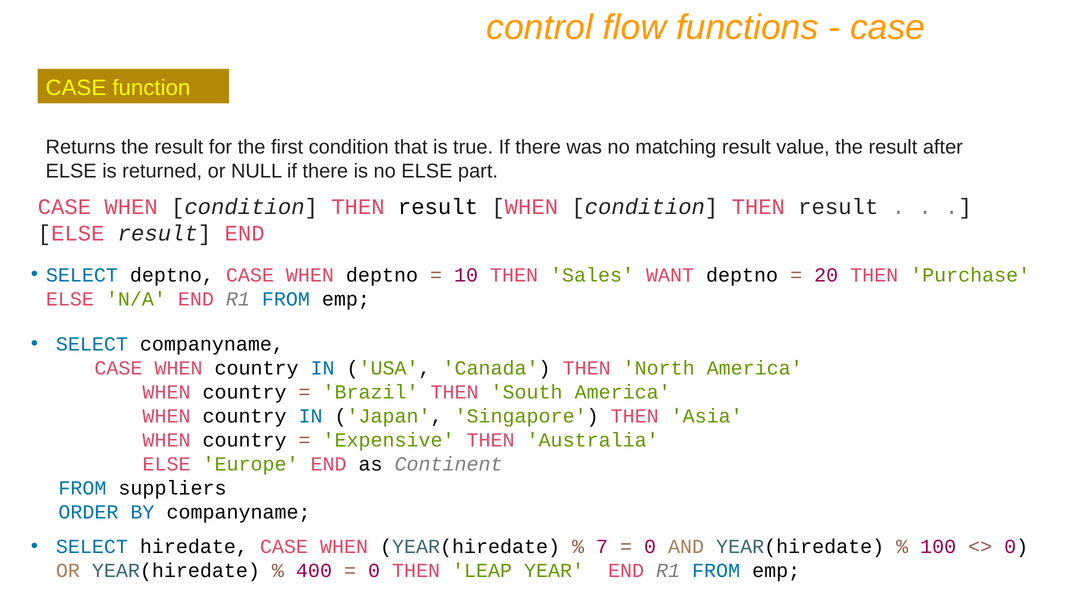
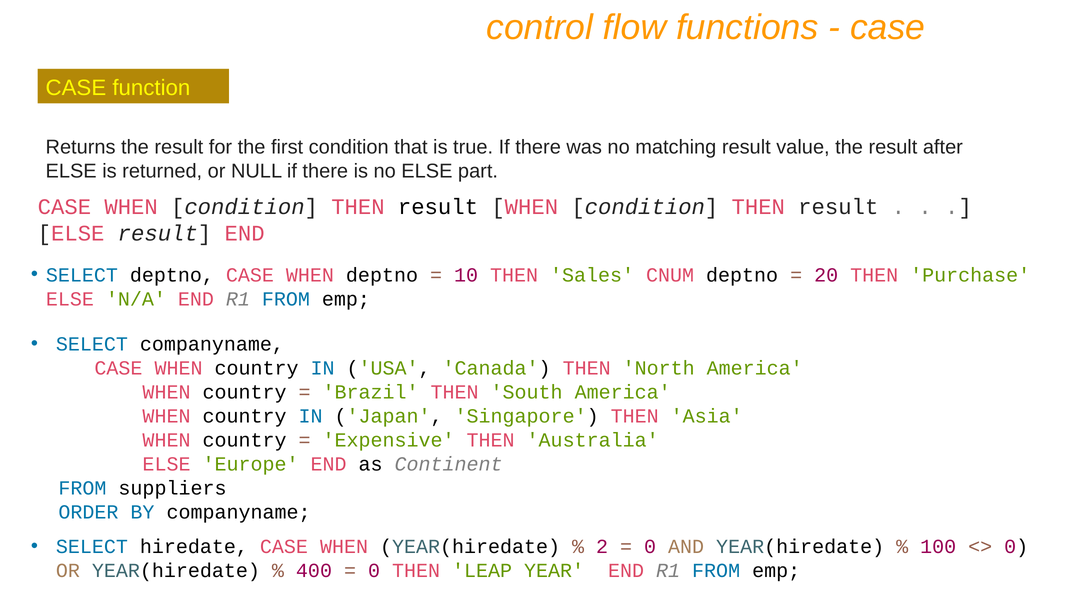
WANT: WANT -> CNUM (670, 275)
7: 7 -> 2 (602, 547)
